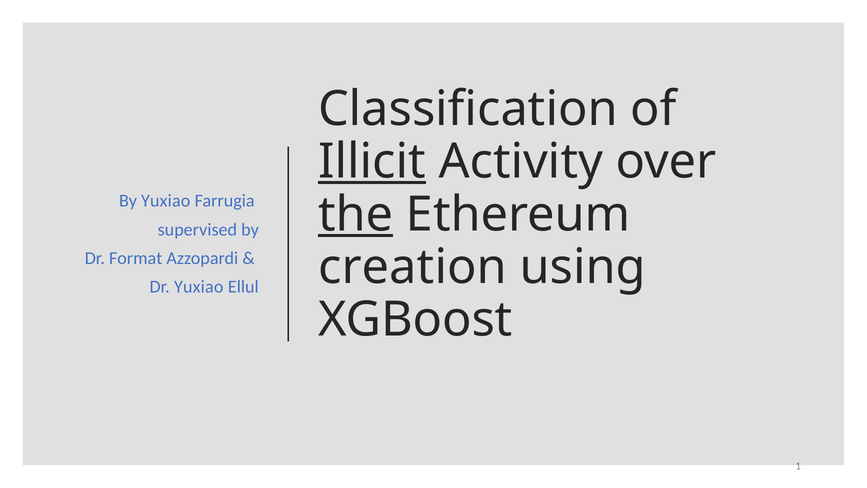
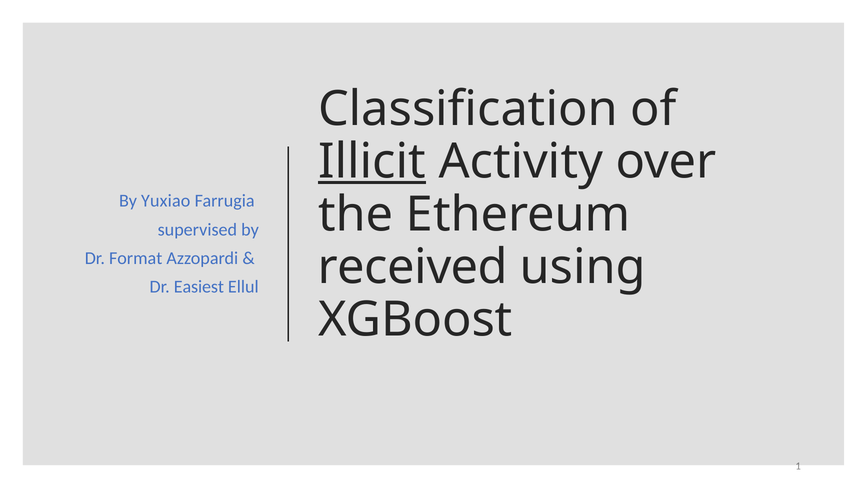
the underline: present -> none (356, 214)
creation: creation -> received (413, 267)
Dr Yuxiao: Yuxiao -> Easiest (199, 287)
